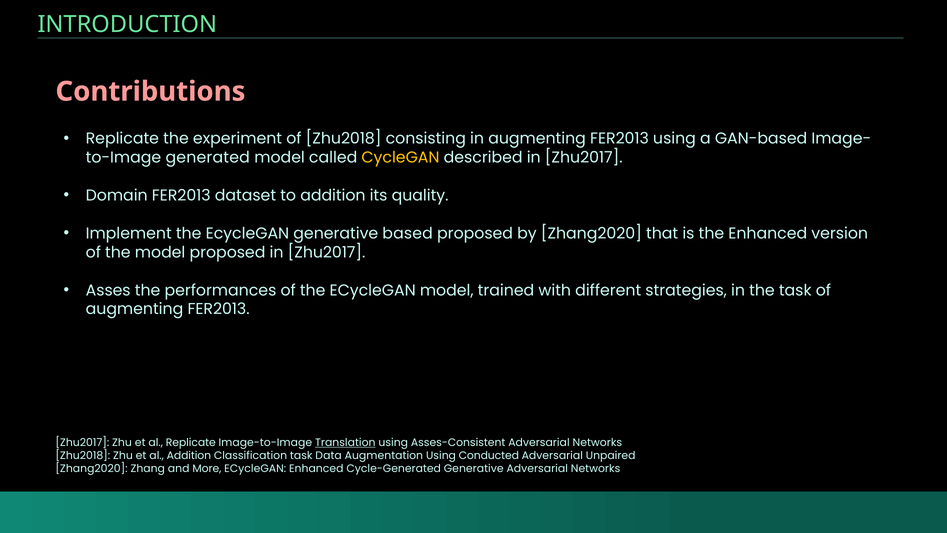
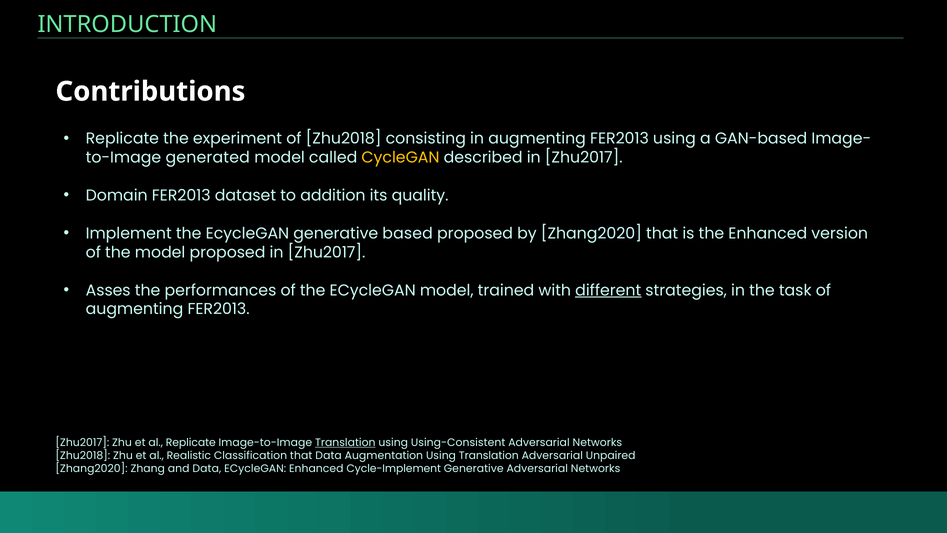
Contributions colour: pink -> white (150, 91)
different underline: none -> present (608, 290)
Asses-Consistent: Asses-Consistent -> Using-Consistent (458, 442)
al Addition: Addition -> Realistic (189, 455)
Classification task: task -> that (301, 455)
Using Conducted: Conducted -> Translation (489, 455)
and More: More -> Data (207, 468)
Cycle-Generated: Cycle-Generated -> Cycle-Implement (394, 468)
